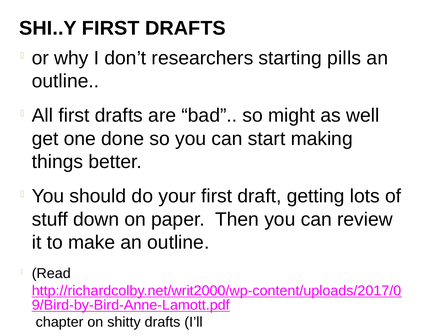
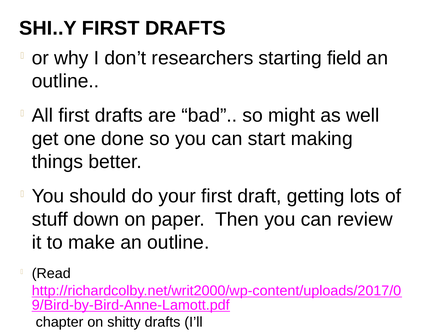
pills: pills -> field (344, 58)
